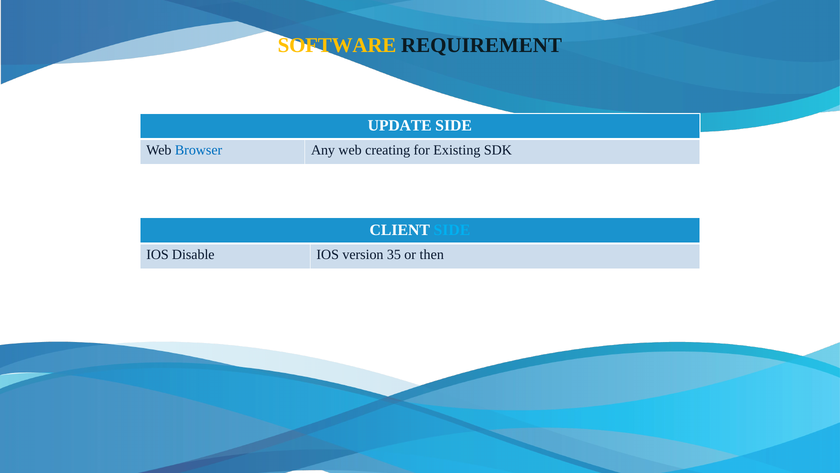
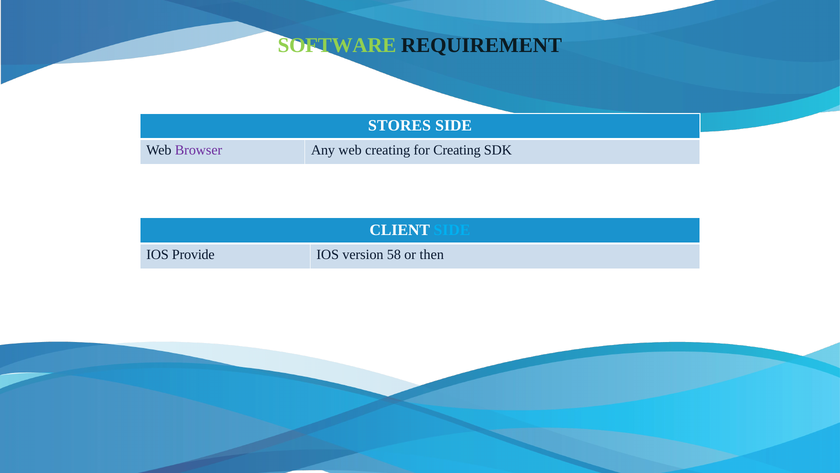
SOFTWARE colour: yellow -> light green (337, 45)
UPDATE: UPDATE -> STORES (400, 125)
Browser colour: blue -> purple (199, 150)
for Existing: Existing -> Creating (457, 150)
Disable: Disable -> Provide (193, 254)
35: 35 -> 58 (394, 254)
